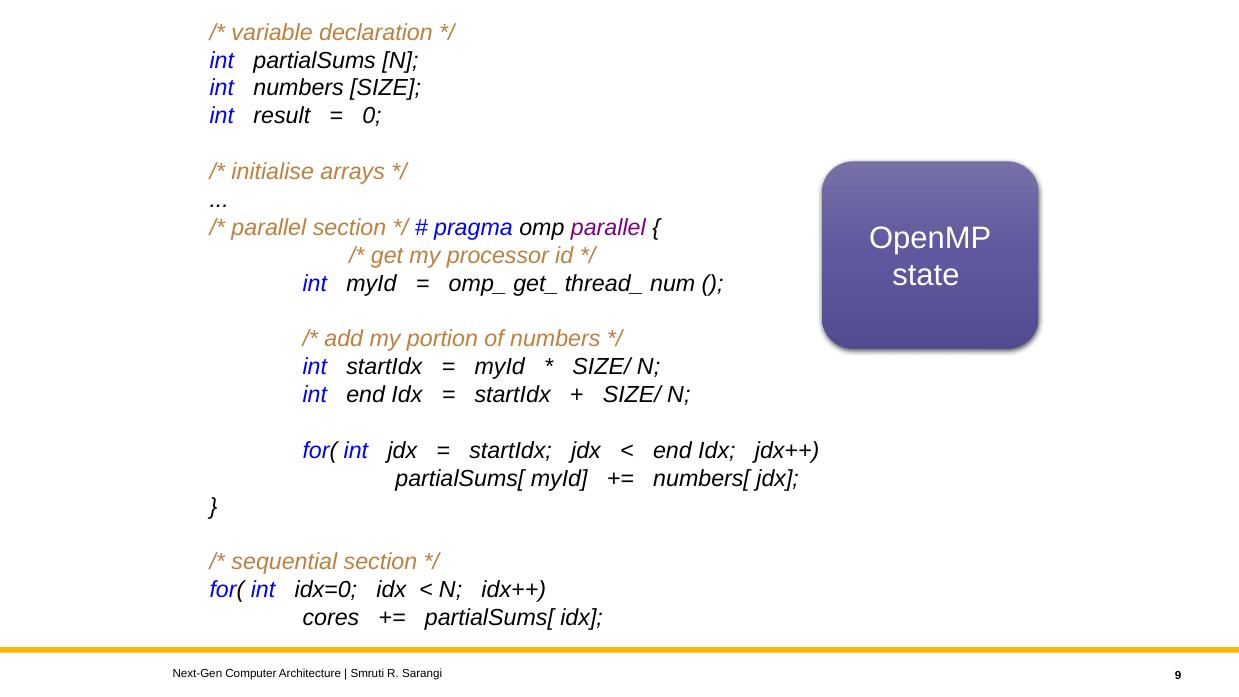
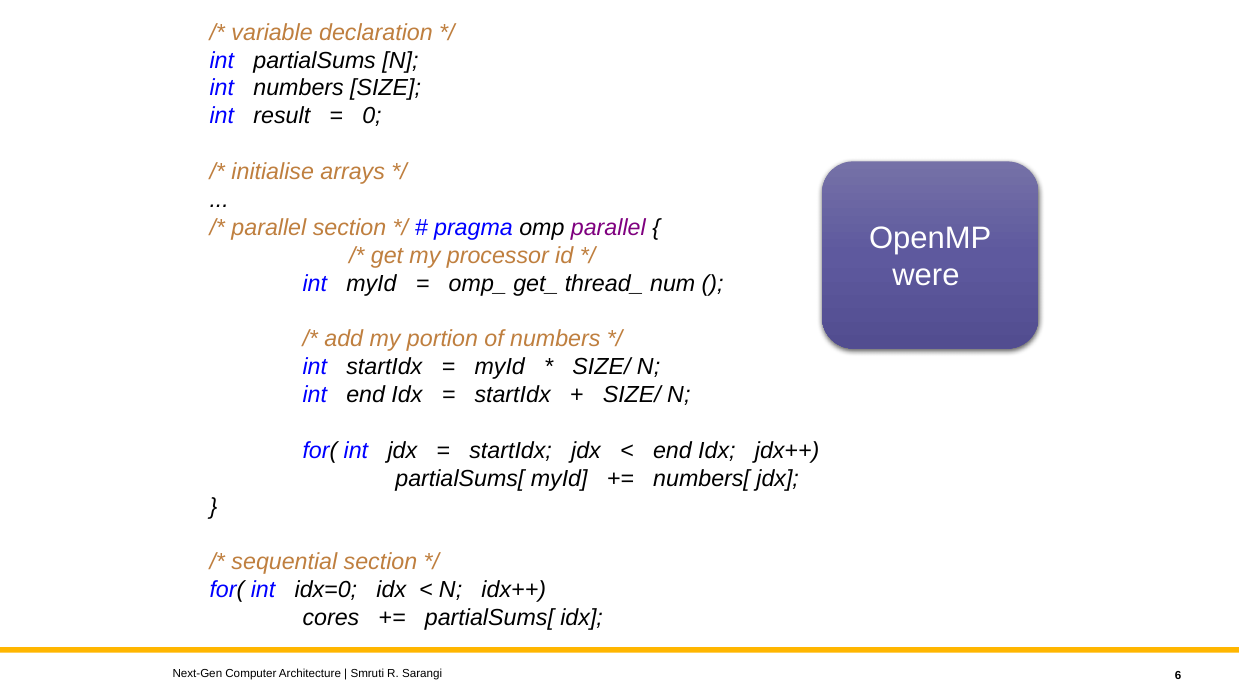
state: state -> were (926, 276)
9: 9 -> 6 (1178, 676)
